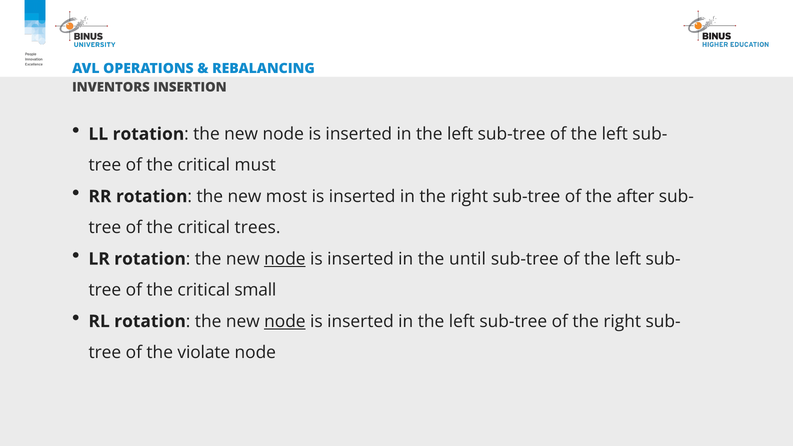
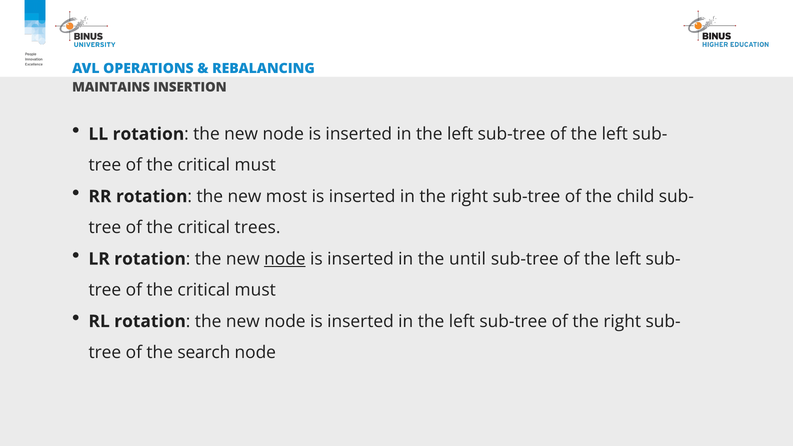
INVENTORS: INVENTORS -> MAINTAINS (111, 87)
after: after -> child (636, 197)
small: small -> must (255, 290)
node underline: present -> none (285, 321)
violate: violate -> search (204, 353)
